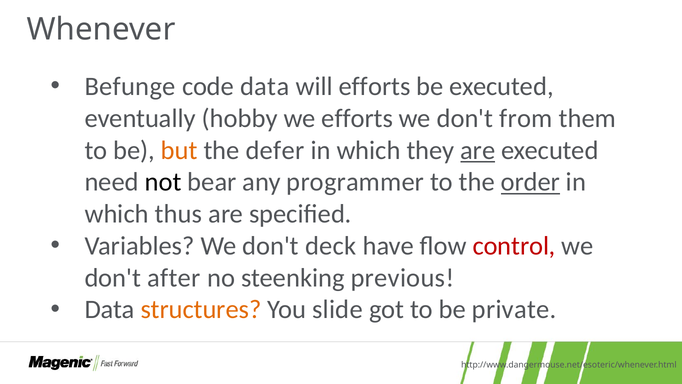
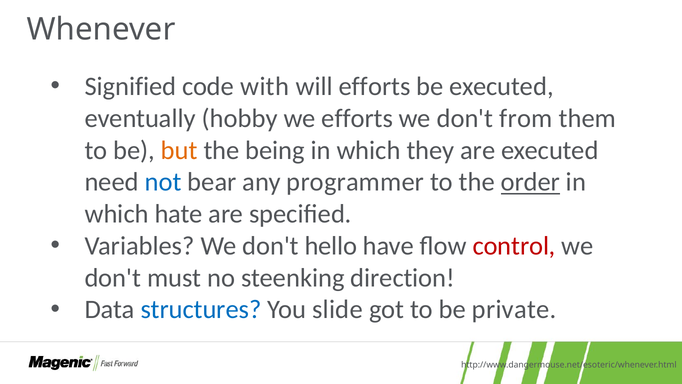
Befunge: Befunge -> Signified (130, 86)
code data: data -> with (265, 86)
defer: defer -> being (275, 150)
are underline: present -> none (478, 150)
not colour: black -> blue (163, 182)
thus: thus -> hate (179, 214)
deck: deck -> hello (331, 246)
after: after -> must (174, 278)
previous: previous -> direction (403, 278)
structures colour: orange -> blue (201, 309)
